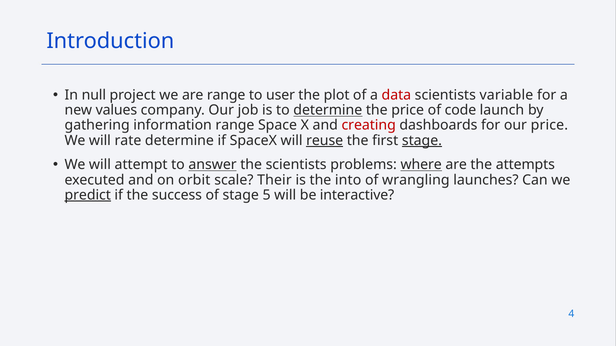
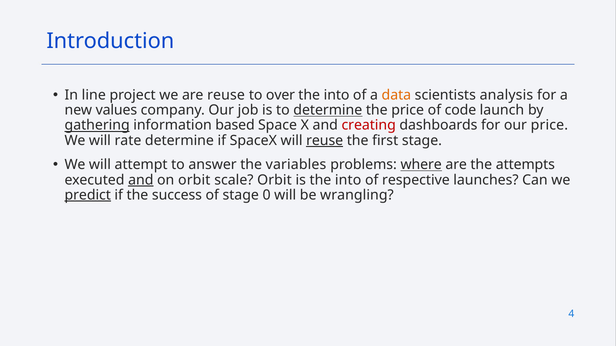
null: null -> line (94, 95)
are range: range -> reuse (226, 95)
user: user -> over (281, 95)
plot: plot -> into (337, 95)
data colour: red -> orange (396, 95)
variable: variable -> analysis (506, 95)
gathering underline: none -> present (97, 126)
information range: range -> based (235, 126)
stage underline: present -> none (422, 141)
answer underline: present -> none (213, 165)
the scientists: scientists -> variables (296, 165)
and underline: none -> present (141, 180)
scale Their: Their -> Orbit (274, 180)
wrangling: wrangling -> respective (416, 180)
5: 5 -> 0 (267, 195)
interactive: interactive -> wrangling (357, 195)
